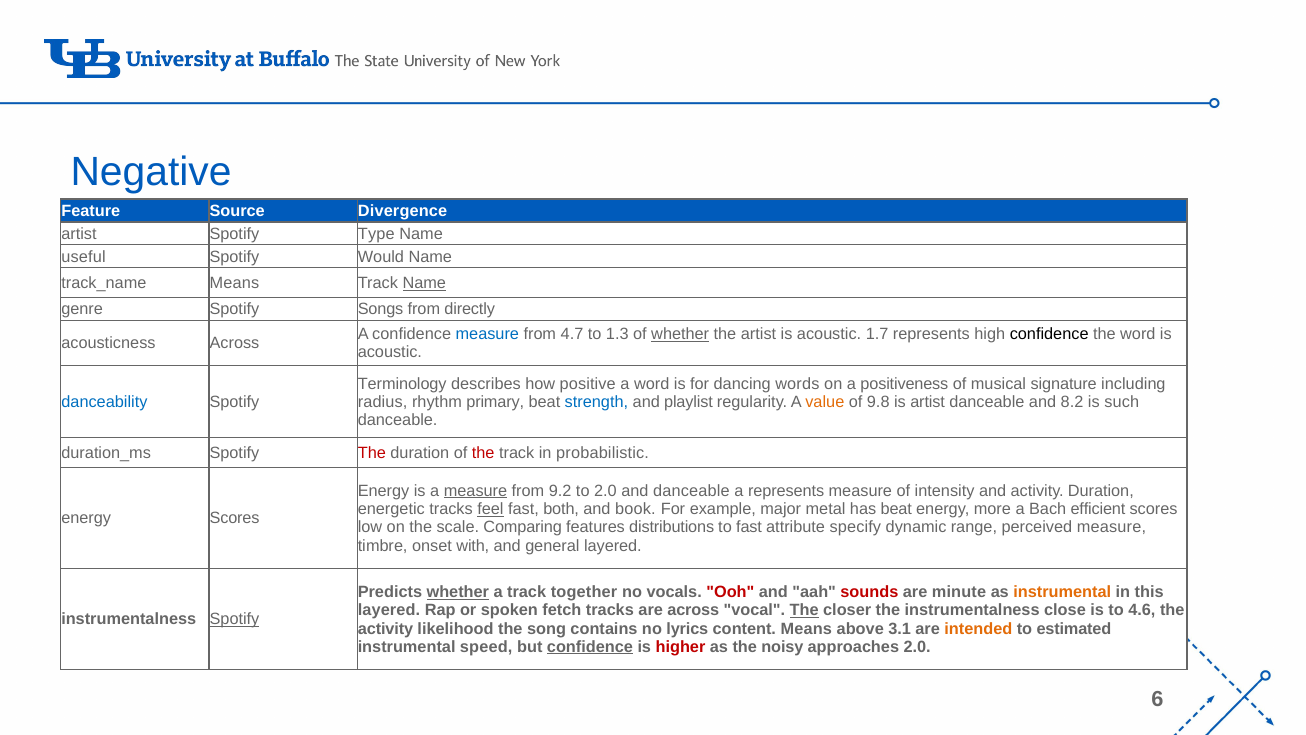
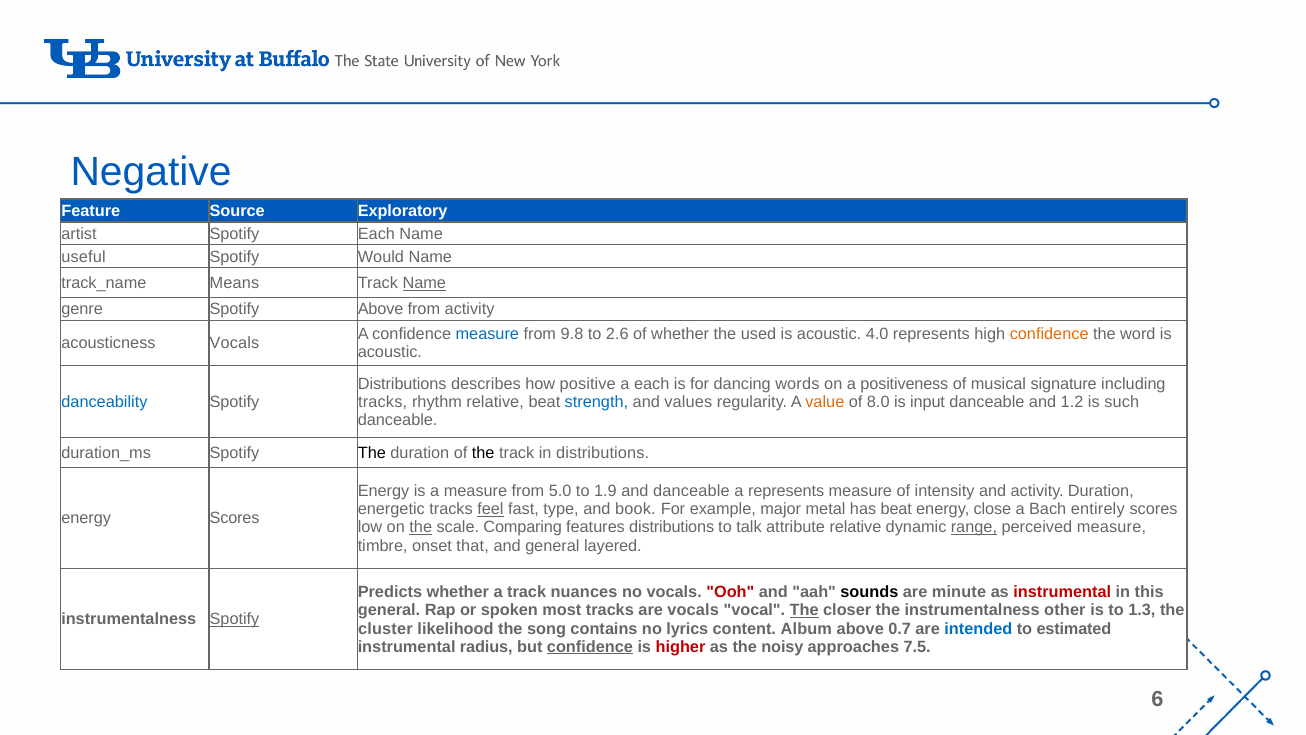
Divergence: Divergence -> Exploratory (403, 211)
Spotify Type: Type -> Each (376, 234)
Spotify Songs: Songs -> Above (381, 309)
from directly: directly -> activity (470, 309)
4.7: 4.7 -> 9.8 (572, 334)
1.3: 1.3 -> 2.6 (617, 334)
whether underline: present -> none (680, 334)
the artist: artist -> used (759, 334)
1.7: 1.7 -> 4.0 (877, 334)
confidence colour: black -> orange (1049, 334)
acousticness Across: Across -> Vocals (234, 343)
Terminology: Terminology -> Distributions (402, 384)
a word: word -> each (652, 384)
radius: radius -> tracks (383, 402)
rhythm primary: primary -> relative (495, 402)
playlist: playlist -> values (688, 402)
9.8: 9.8 -> 8.0 (878, 402)
is artist: artist -> input (928, 402)
8.2: 8.2 -> 1.2 (1072, 402)
The colour: red -> black (372, 453)
the colour: red -> black (483, 453)
in probabilistic: probabilistic -> distributions (603, 453)
measure underline: present -> none (476, 491)
9.2: 9.2 -> 5.0 (560, 491)
to 2.0: 2.0 -> 1.9 (605, 491)
both: both -> type (561, 509)
more: more -> close (992, 509)
efficient: efficient -> entirely (1098, 509)
the underline: none -> present (421, 527)
to fast: fast -> talk (749, 527)
attribute specify: specify -> relative (855, 527)
range underline: none -> present (974, 527)
with: with -> that (473, 546)
whether underline: present -> none (458, 592)
together: together -> nuances (584, 592)
sounds colour: red -> black (869, 592)
instrumental colour: orange -> red (1062, 592)
layered: layered -> general (389, 610)
fetch: fetch -> most (562, 610)
are across: across -> vocals (693, 610)
close: close -> other (1065, 610)
4.6: 4.6 -> 1.3 (1142, 610)
activity: activity -> cluster (385, 628)
content Means: Means -> Album (806, 628)
3.1: 3.1 -> 0.7 (900, 628)
intended colour: orange -> blue (978, 628)
speed: speed -> radius (486, 647)
approaches 2.0: 2.0 -> 7.5 (917, 647)
